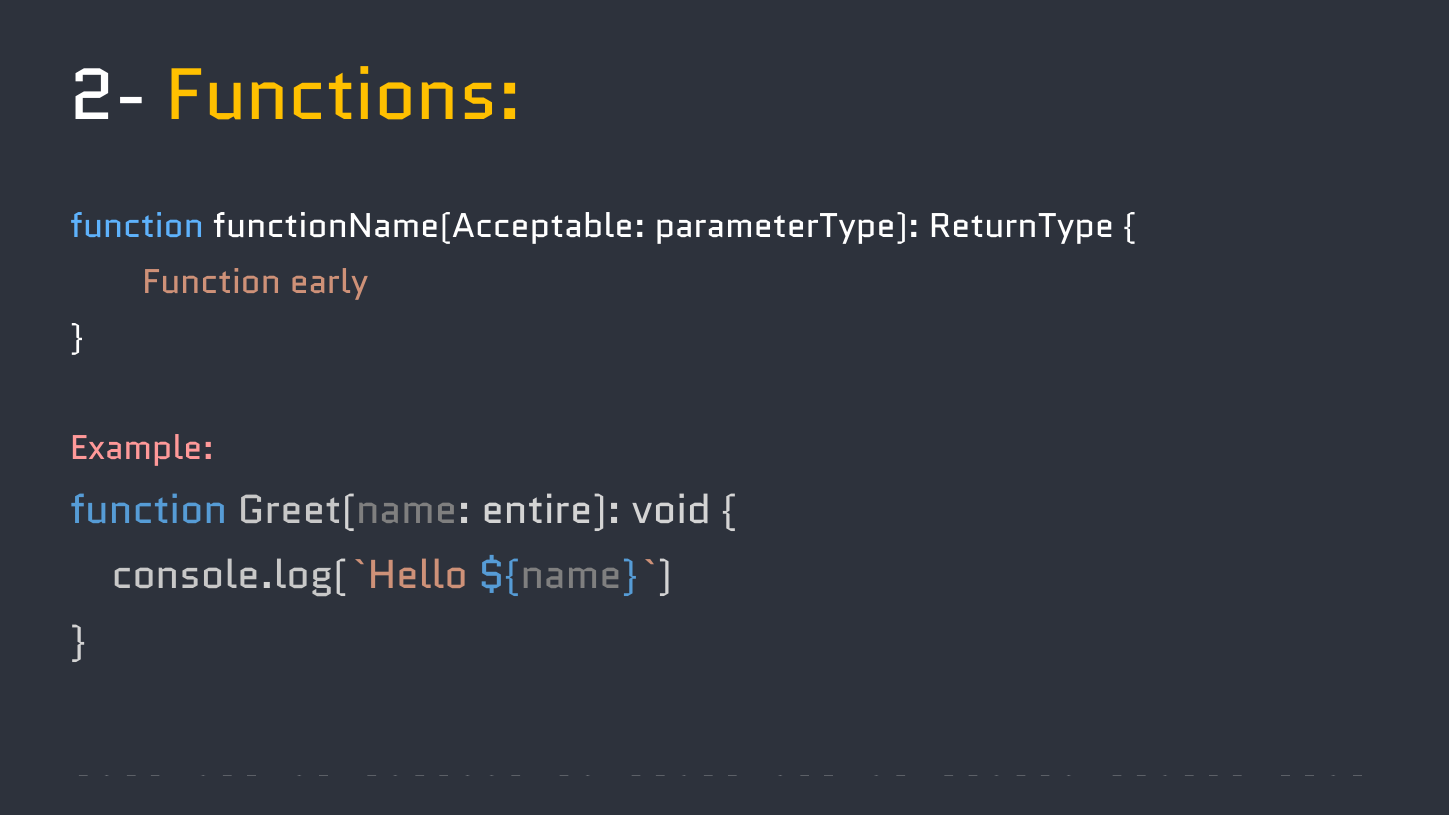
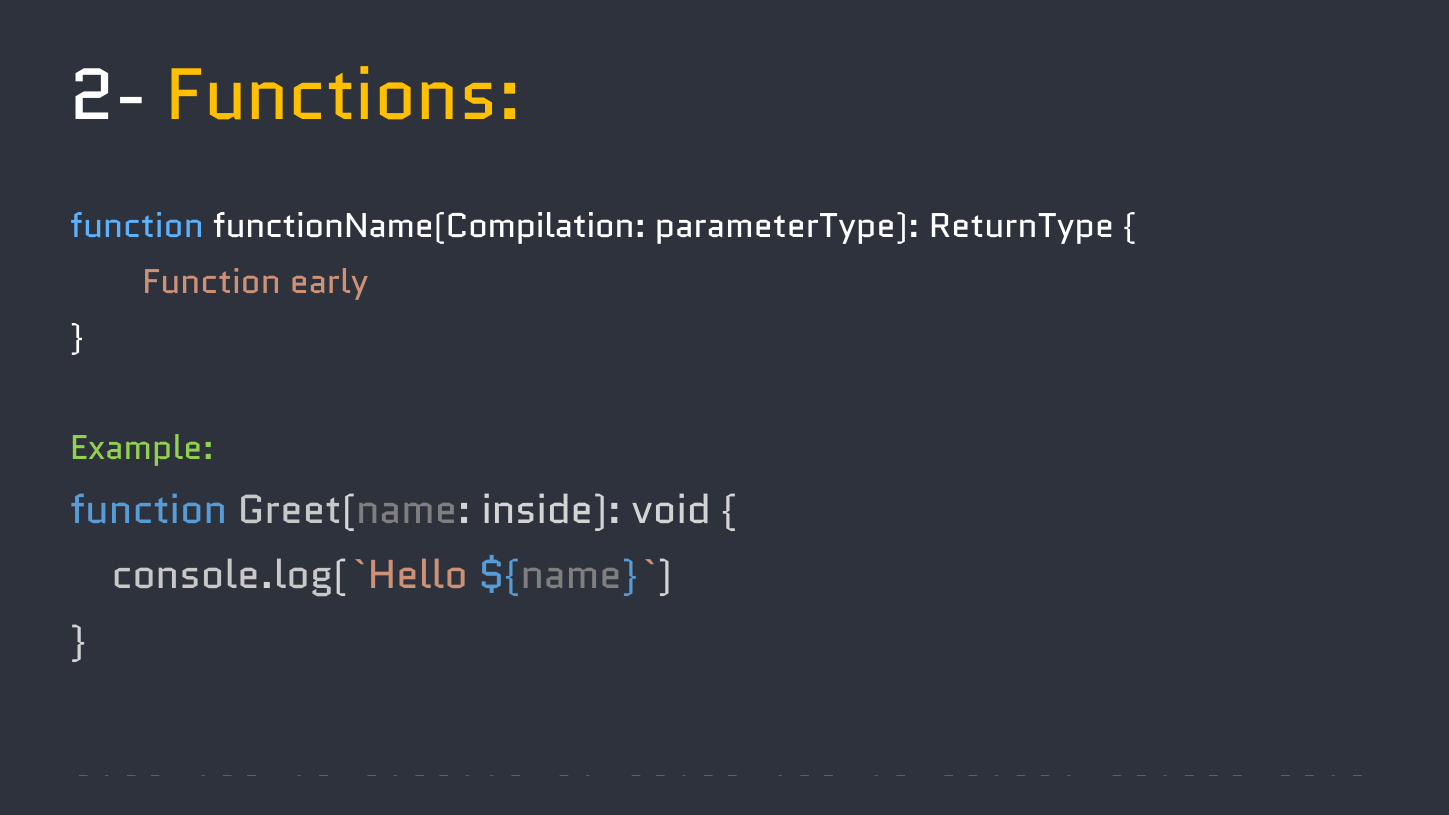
functionName(Acceptable: functionName(Acceptable -> functionName(Compilation (430, 227)
Example colour: pink -> light green (142, 448)
entire: entire -> inside (551, 510)
